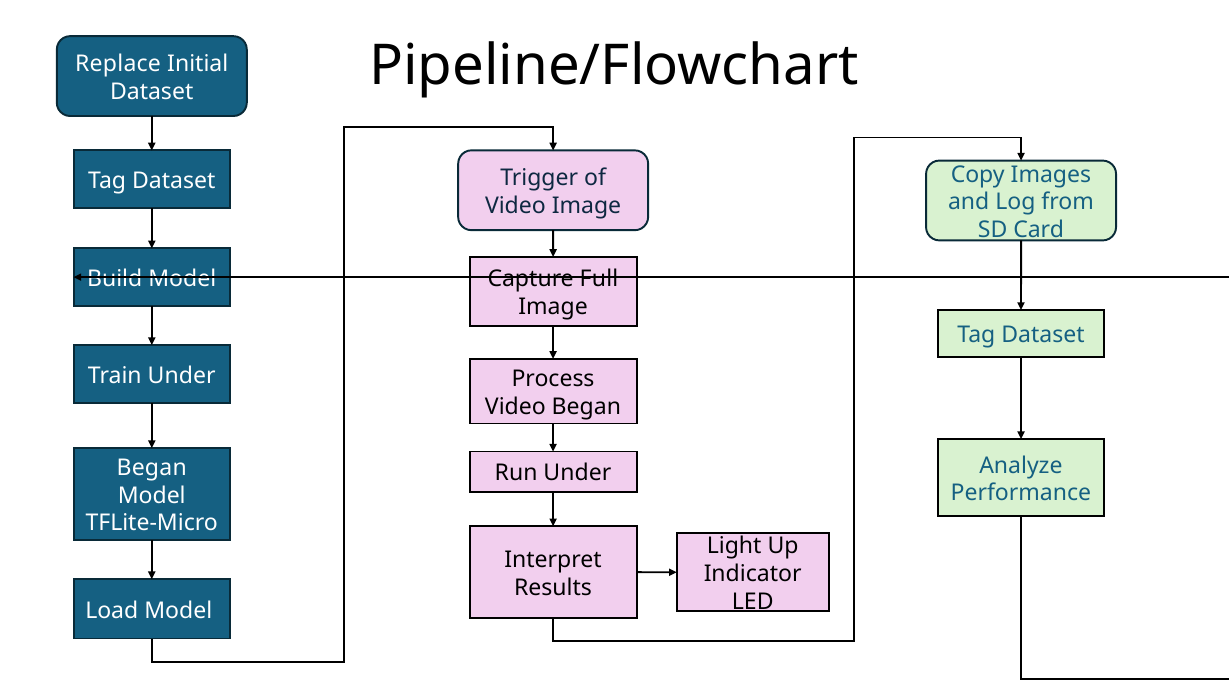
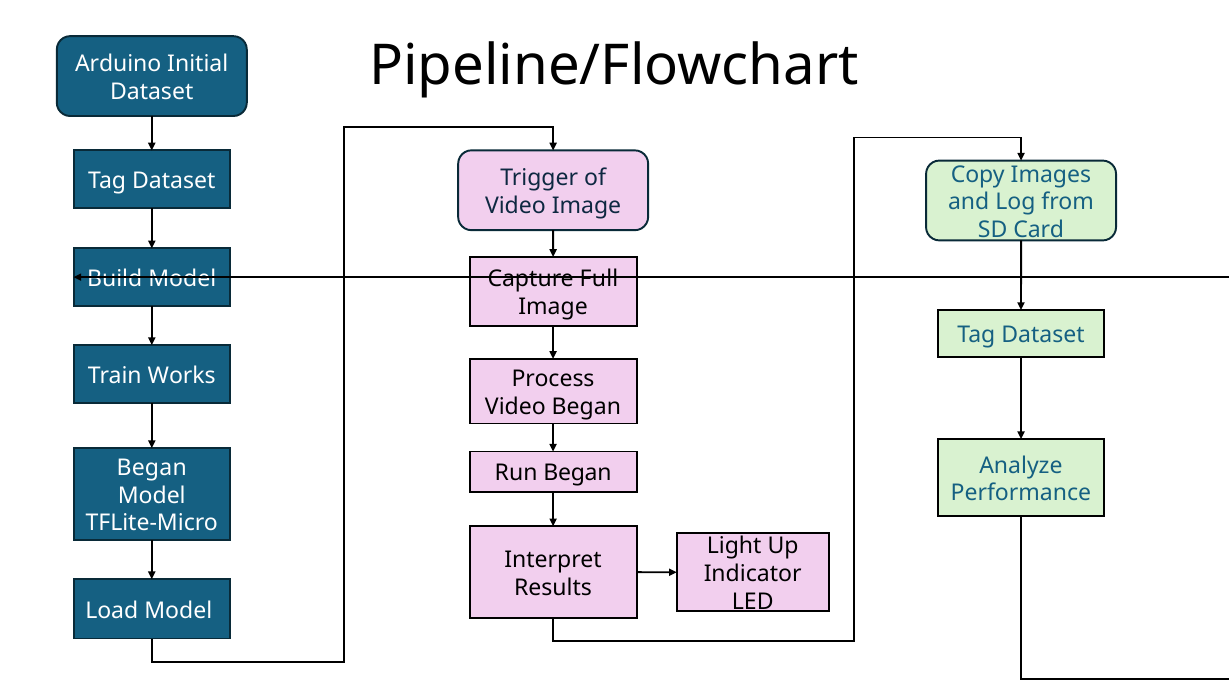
Replace: Replace -> Arduino (118, 64)
Train Under: Under -> Works (182, 376)
Run Under: Under -> Began (577, 474)
